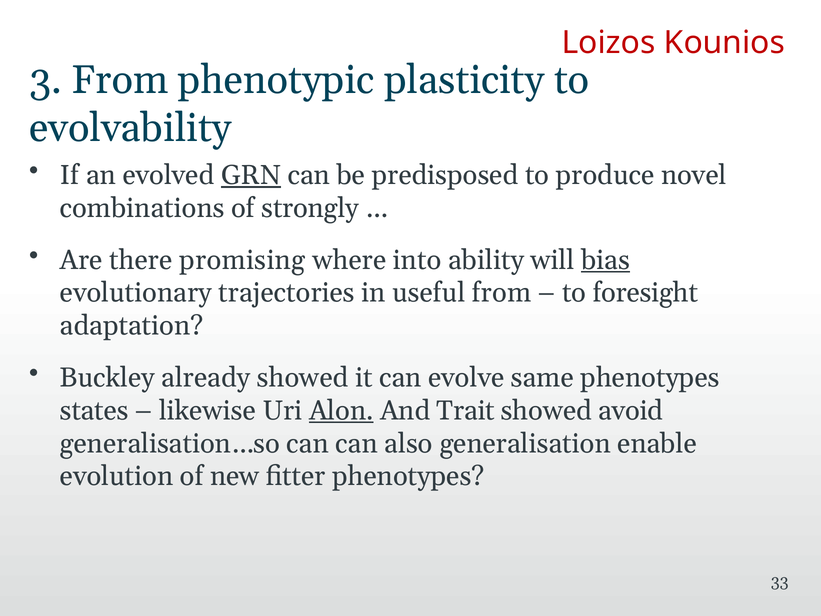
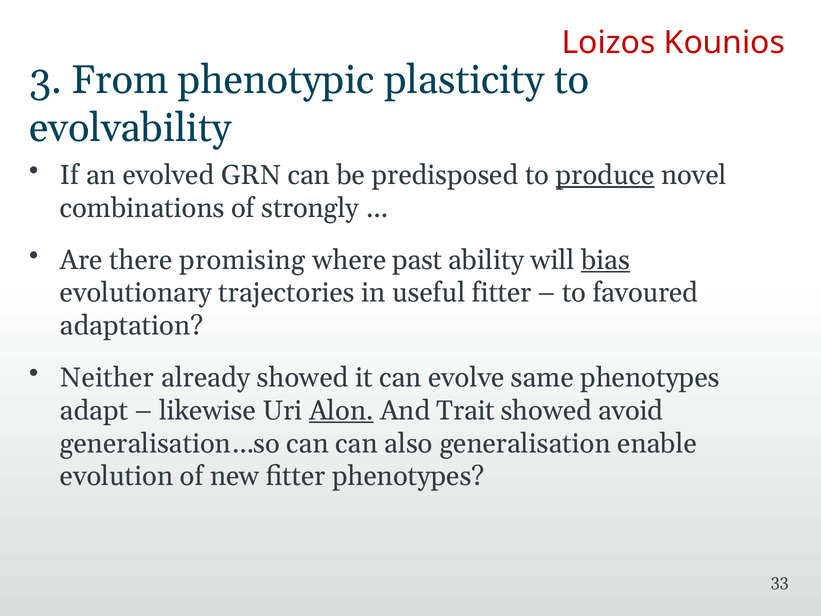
GRN underline: present -> none (251, 175)
produce underline: none -> present (605, 175)
into: into -> past (417, 260)
useful from: from -> fitter (502, 293)
foresight: foresight -> favoured (645, 293)
Buckley: Buckley -> Neither (107, 378)
states: states -> adapt (94, 410)
